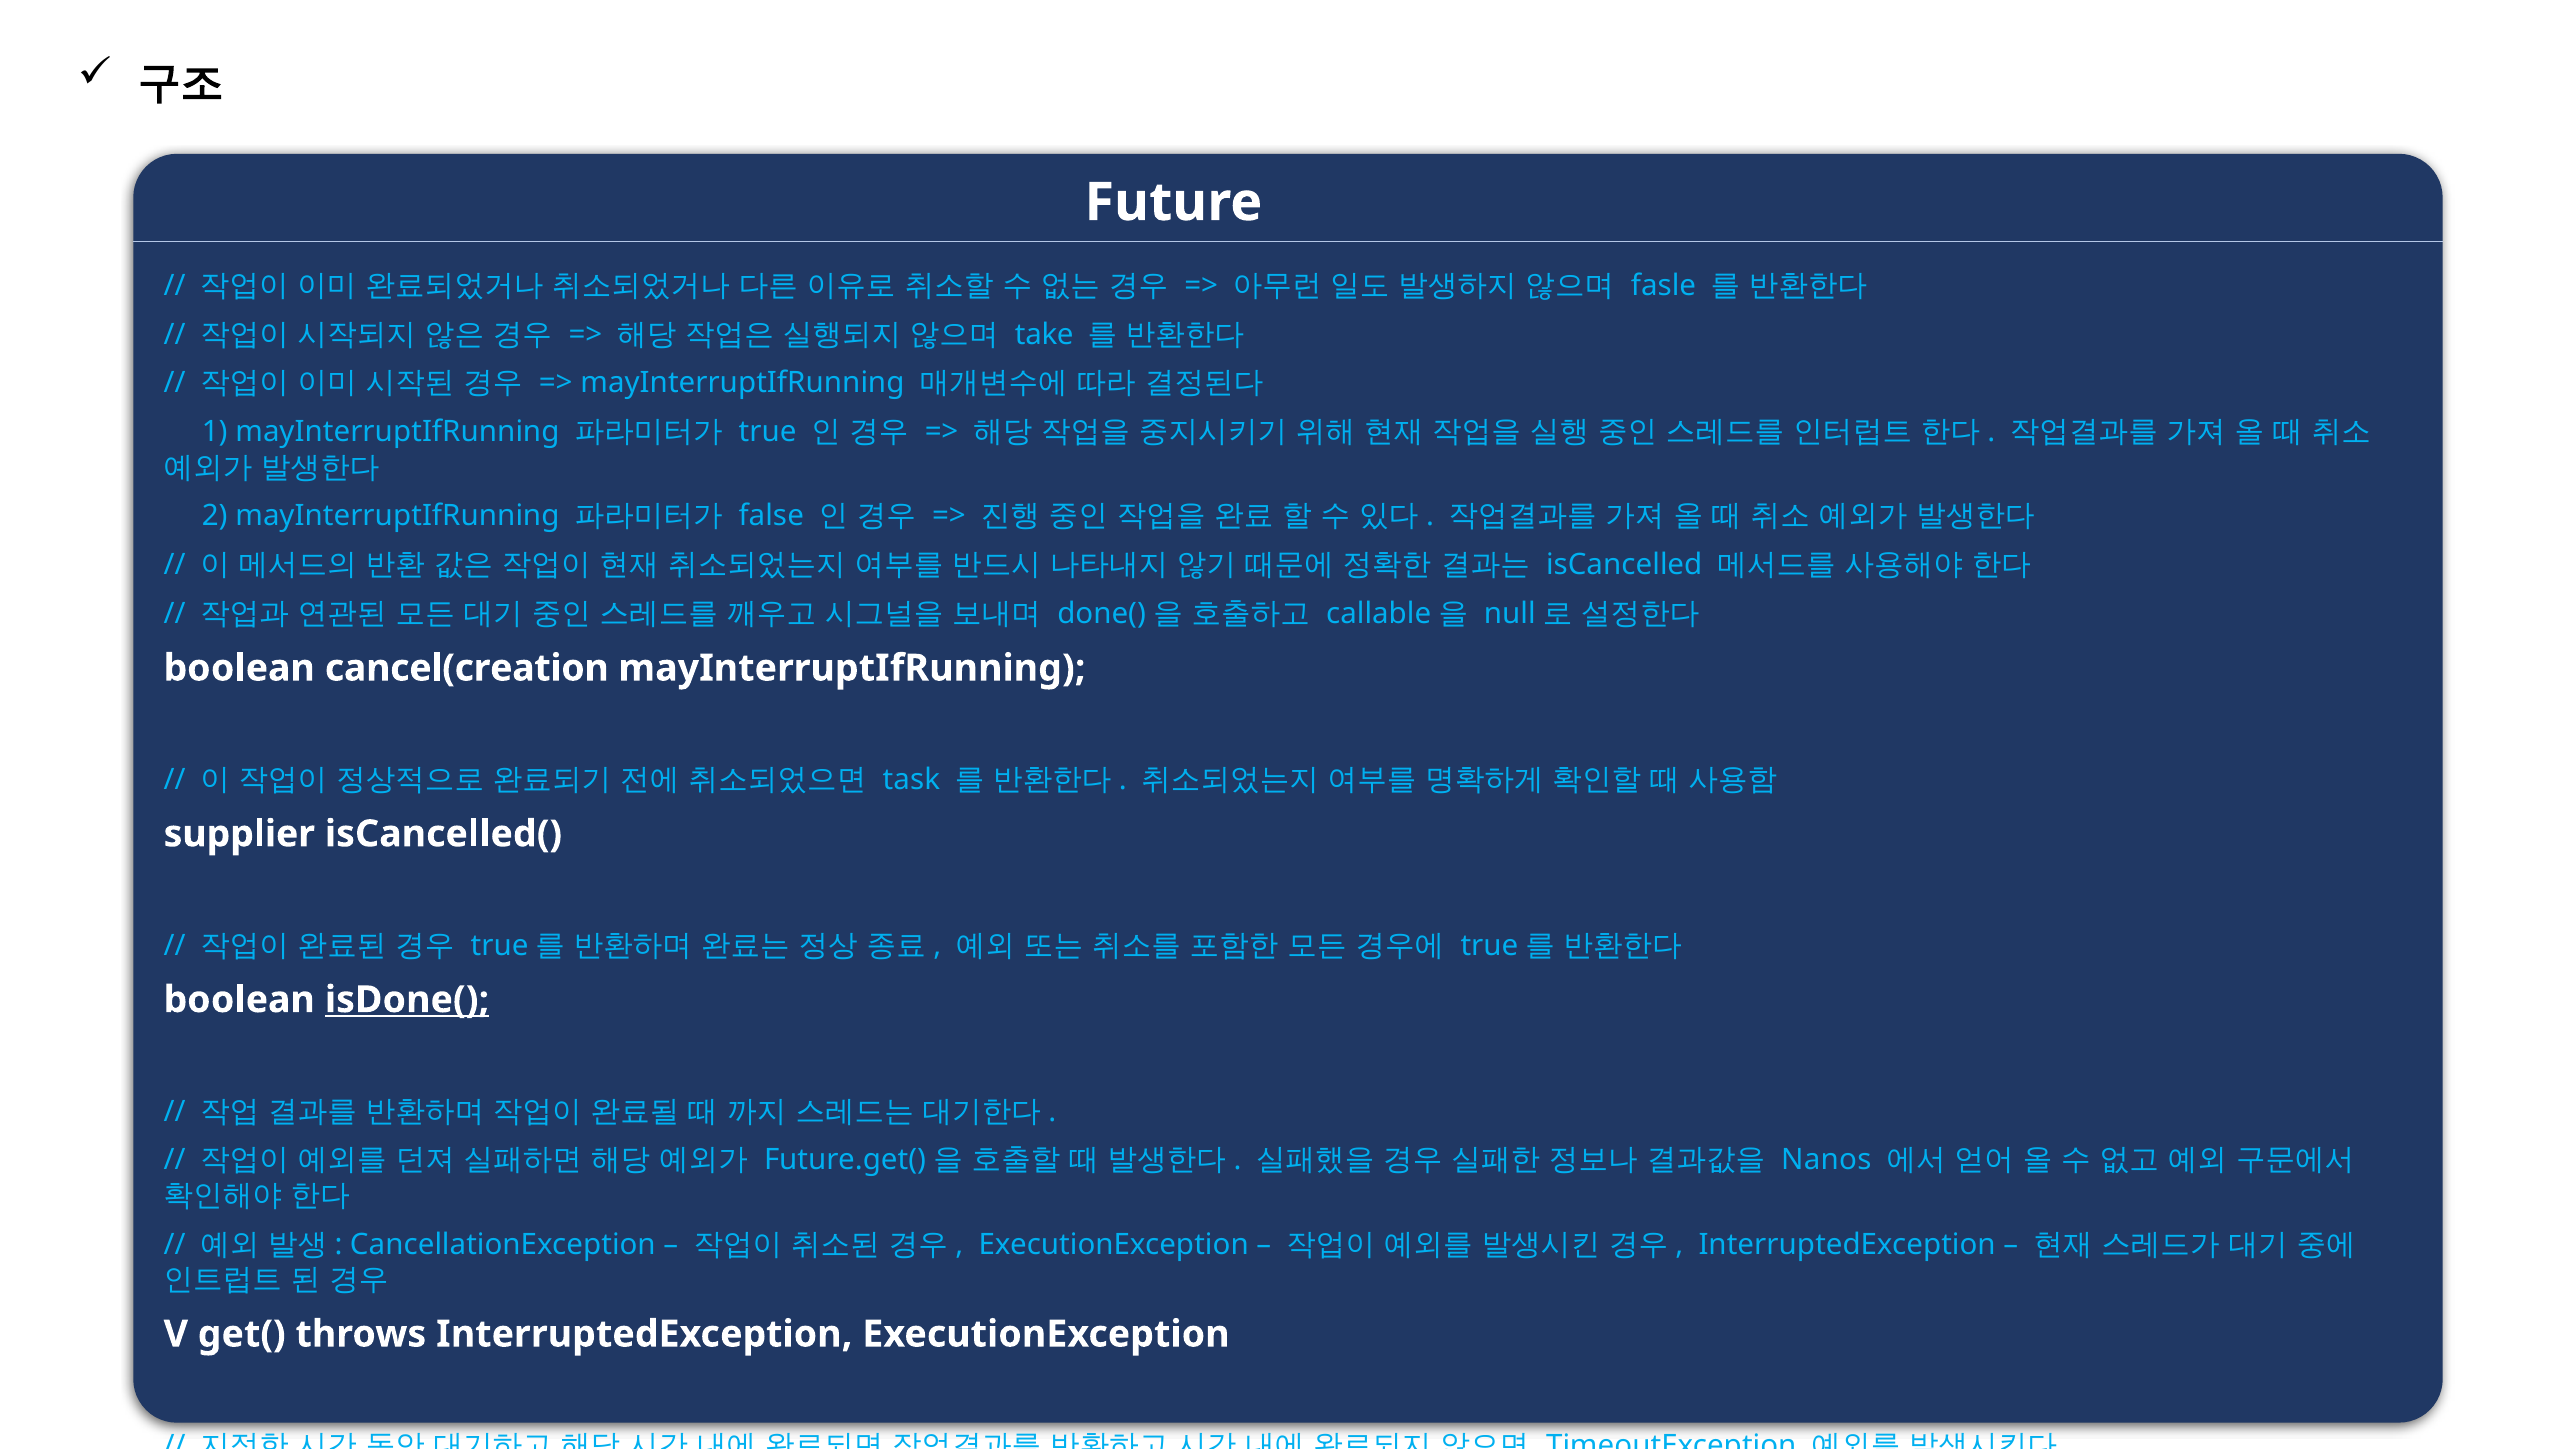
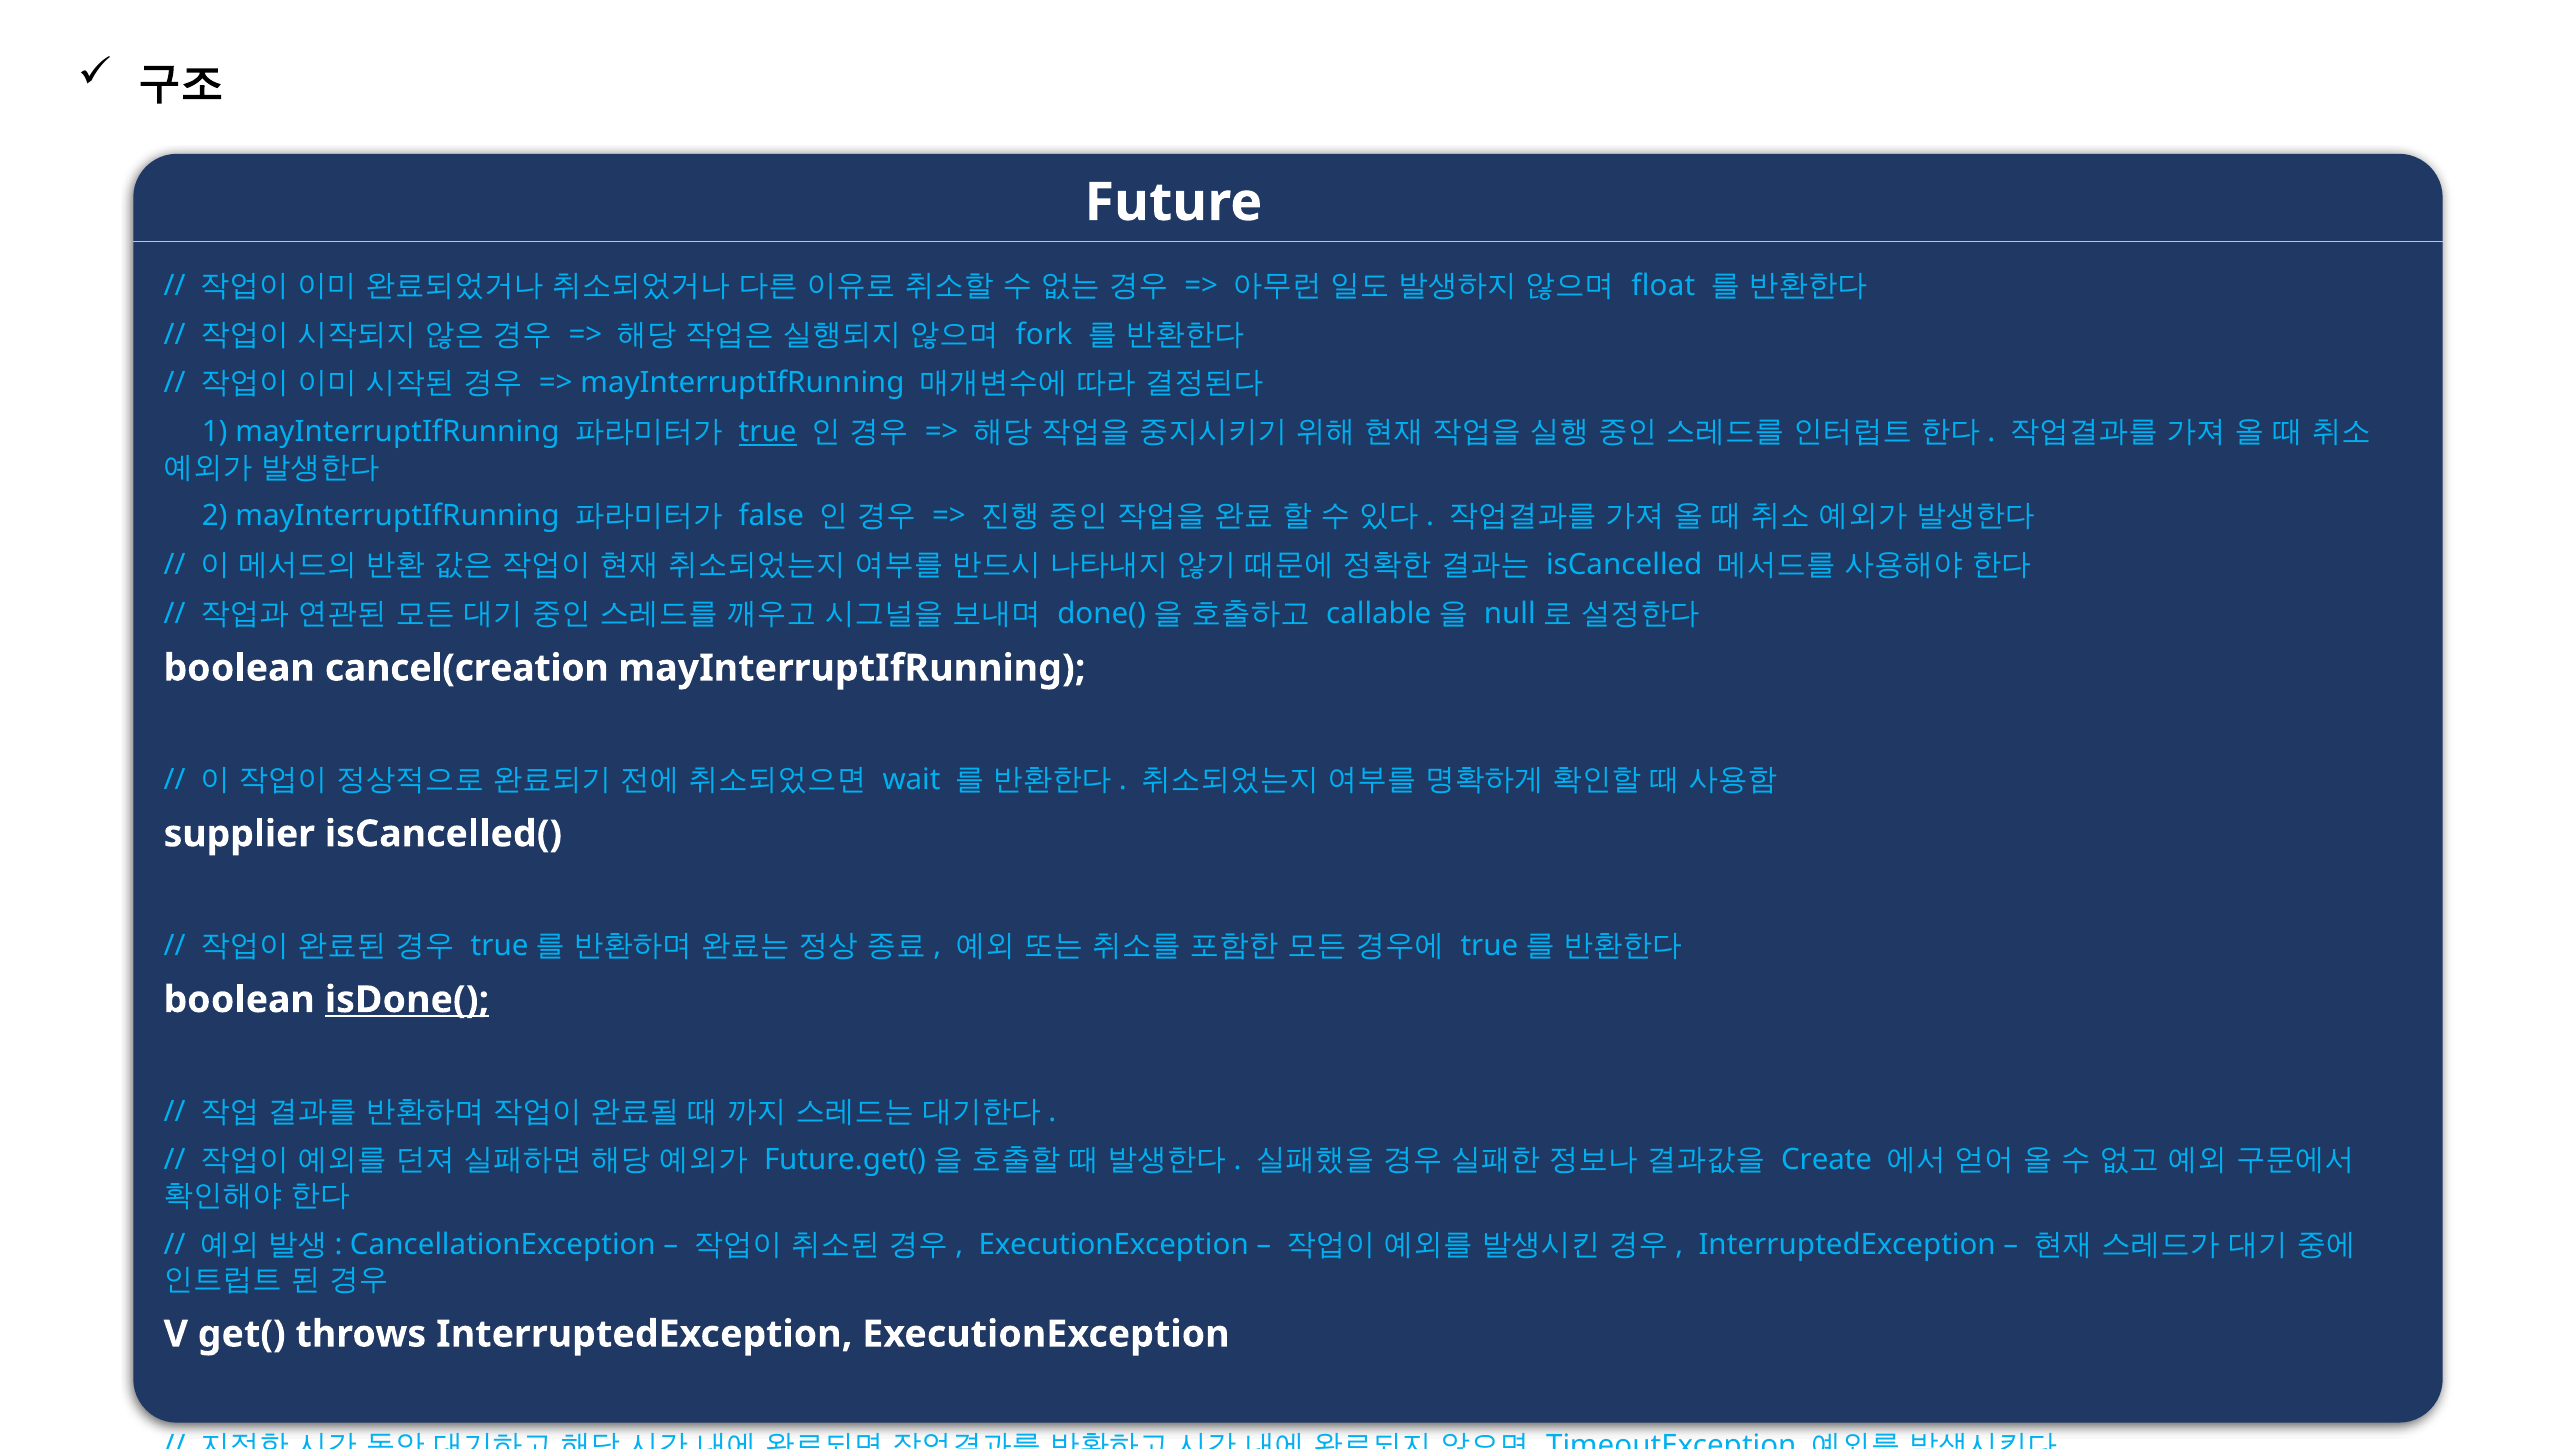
fasle: fasle -> float (1663, 285)
take: take -> fork (1044, 334)
true underline: none -> present (768, 432)
task: task -> wait (911, 780)
Nanos: Nanos -> Create (1827, 1160)
